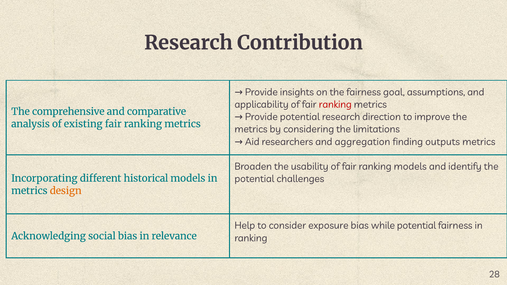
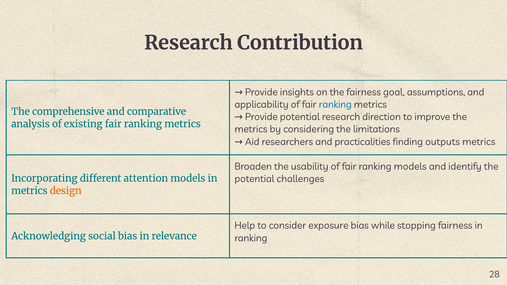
ranking colour: red -> blue (335, 105)
aggregation: aggregation -> practicalities (363, 142)
historical: historical -> attention (146, 179)
while potential: potential -> stopping (416, 226)
